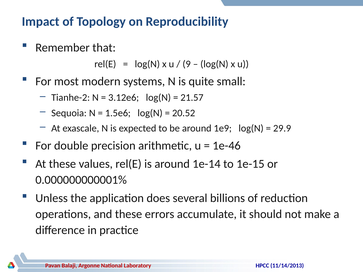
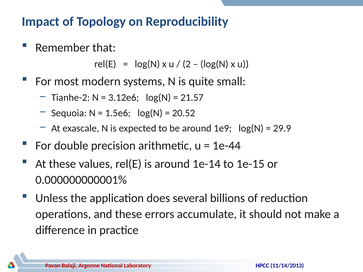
9: 9 -> 2 (187, 64)
1e-46: 1e-46 -> 1e-44 (227, 146)
